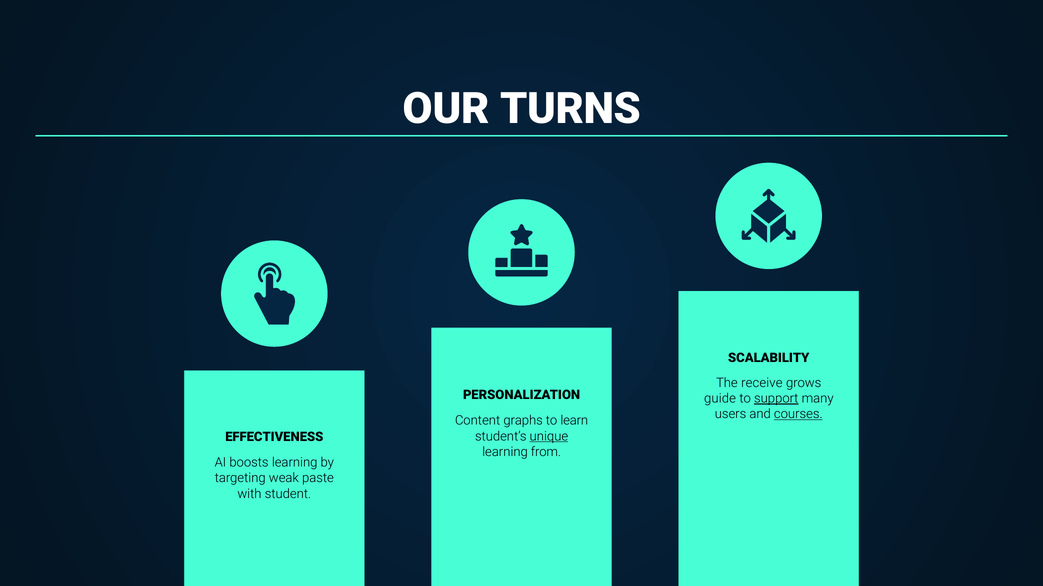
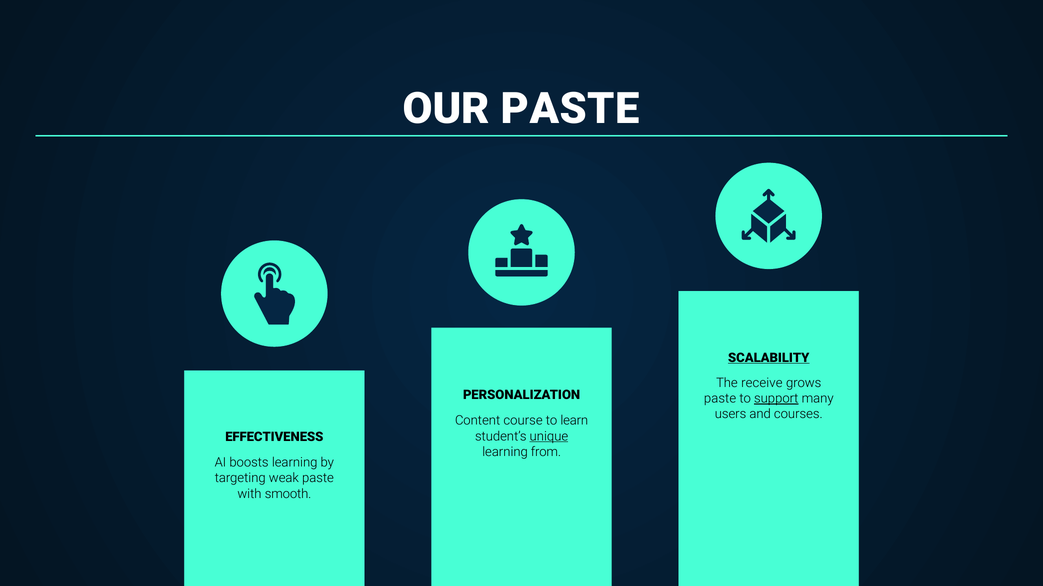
OUR TURNS: TURNS -> PASTE (570, 109)
SCALABILITY underline: none -> present (769, 358)
guide: guide -> paste (720, 399)
courses underline: present -> none (798, 415)
graphs: graphs -> course (523, 421)
student: student -> smooth (288, 494)
